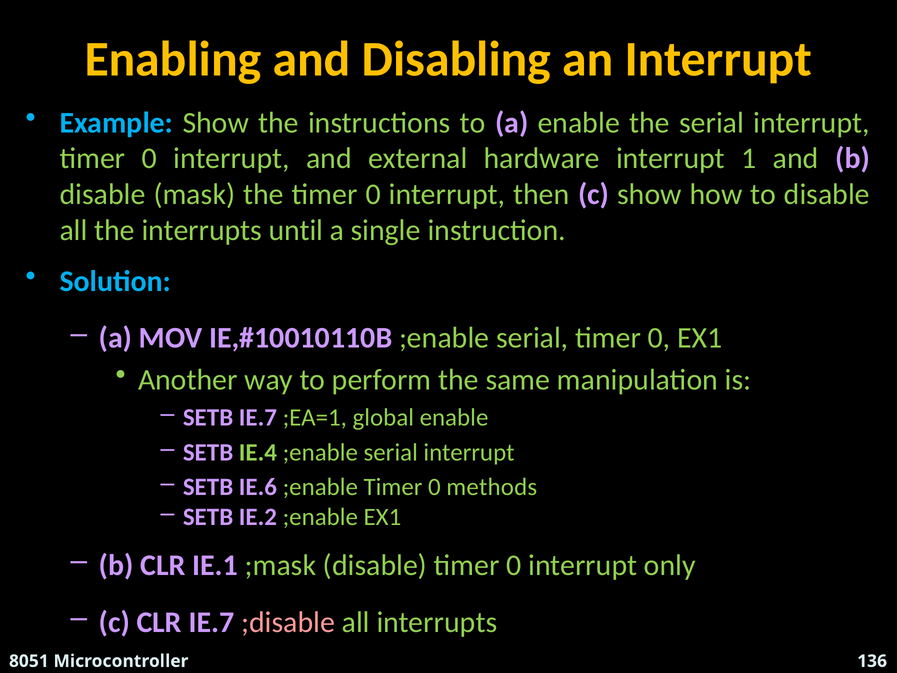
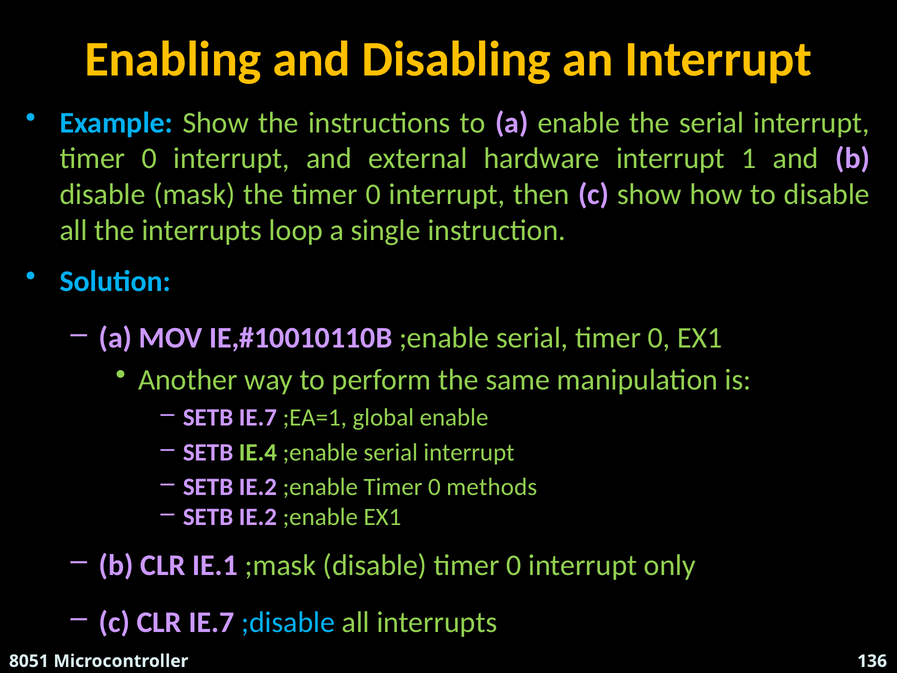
until: until -> loop (296, 230)
IE.6: IE.6 -> IE.2 (258, 487)
;disable colour: pink -> light blue (288, 622)
